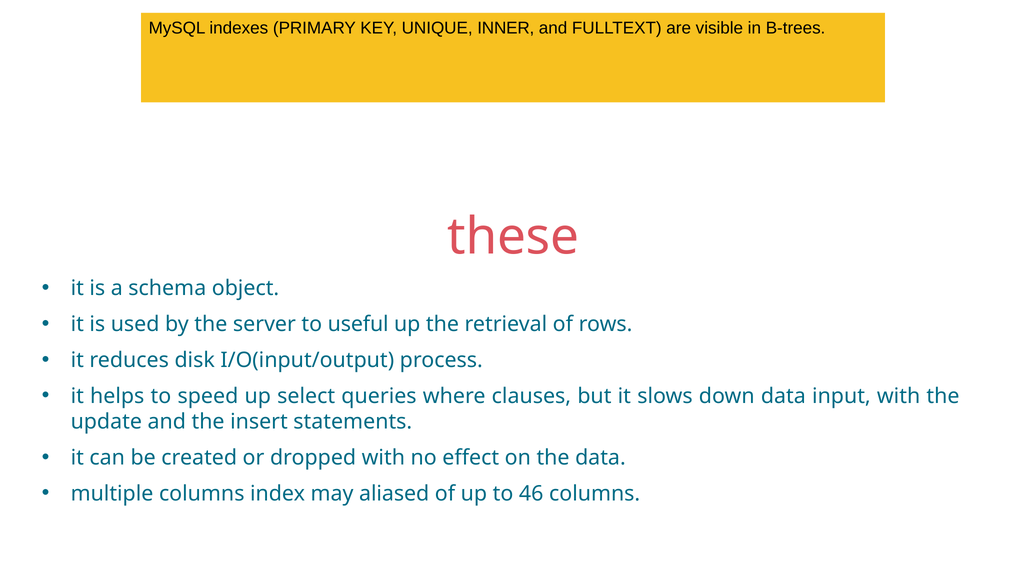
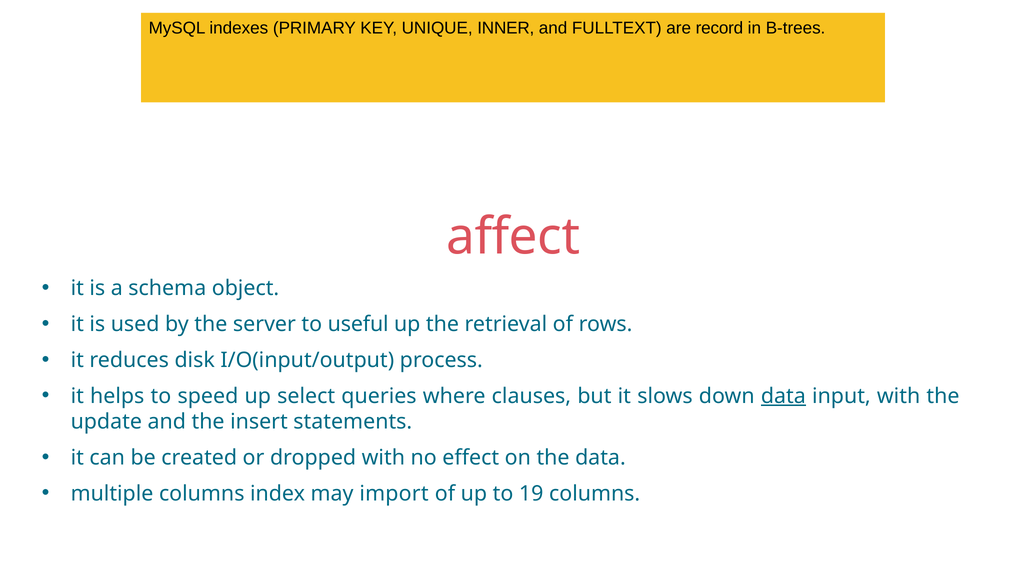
visible: visible -> record (719, 28)
these: these -> affect (513, 237)
data underline: none -> present (783, 396)
aliased: aliased -> import (394, 494)
46: 46 -> 19 (531, 494)
